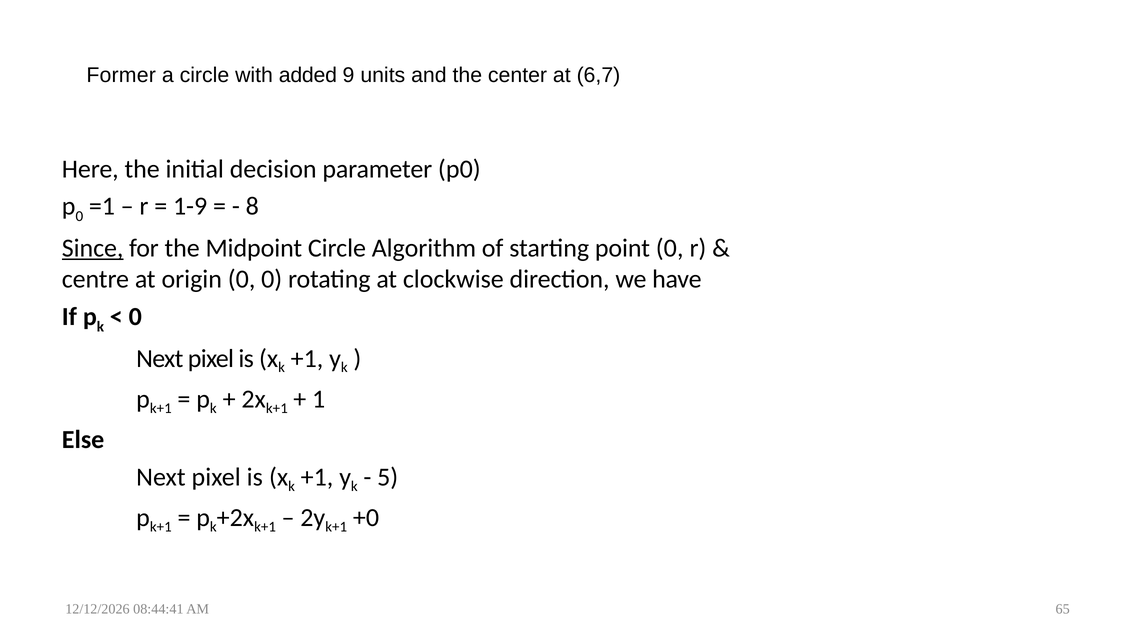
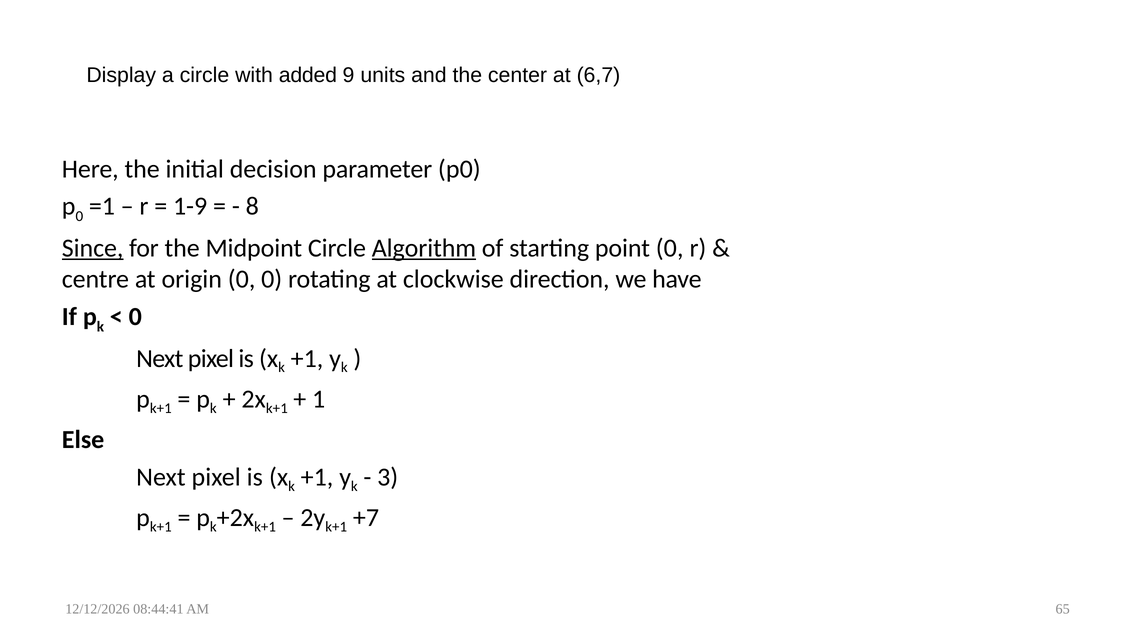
Former: Former -> Display (121, 75)
Algorithm underline: none -> present (424, 248)
5: 5 -> 3 (388, 477)
+0: +0 -> +7 (366, 518)
